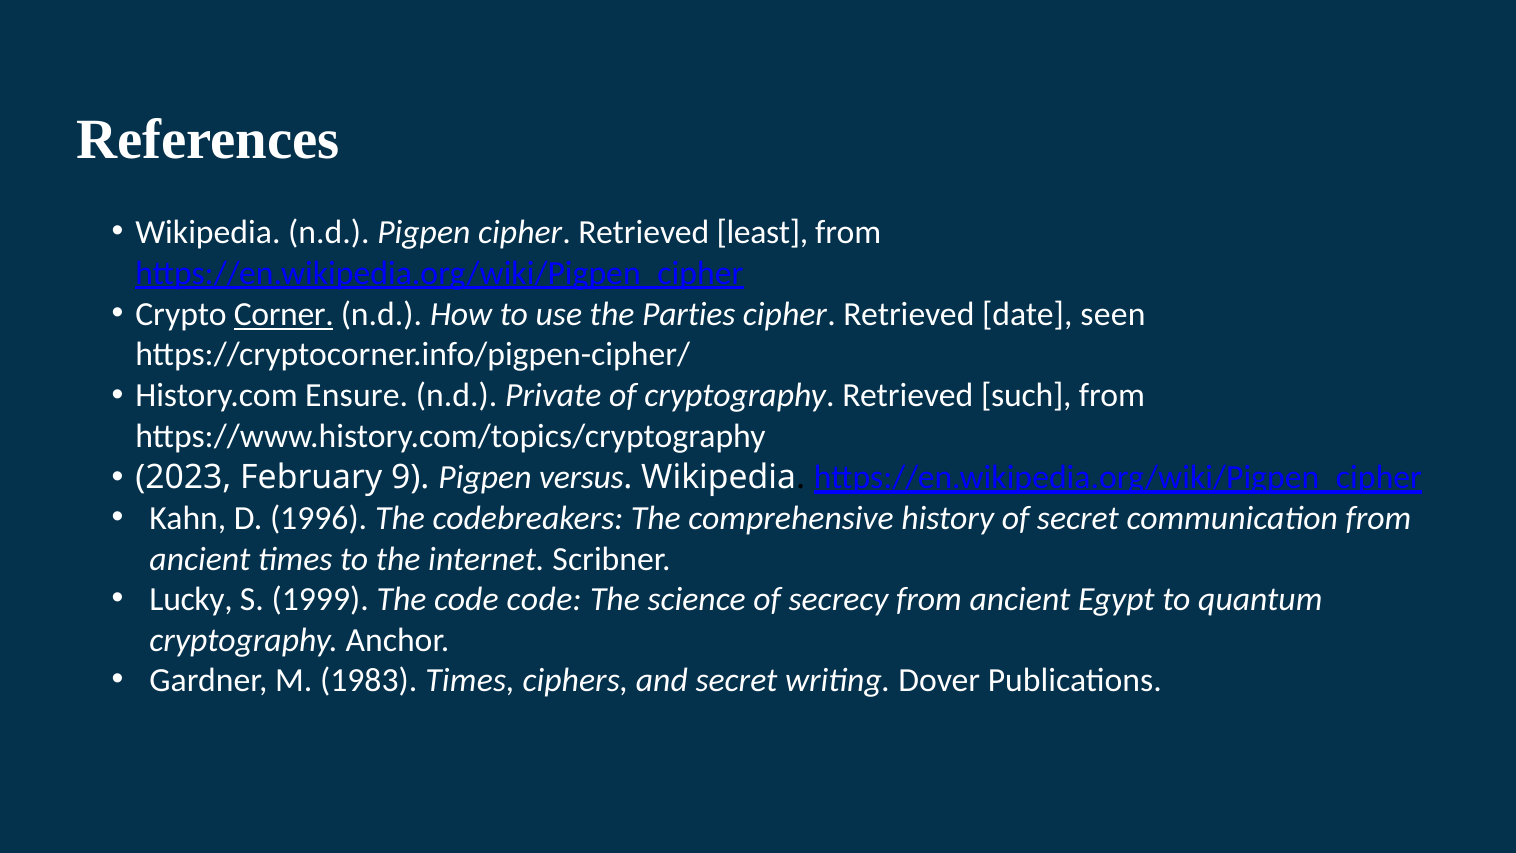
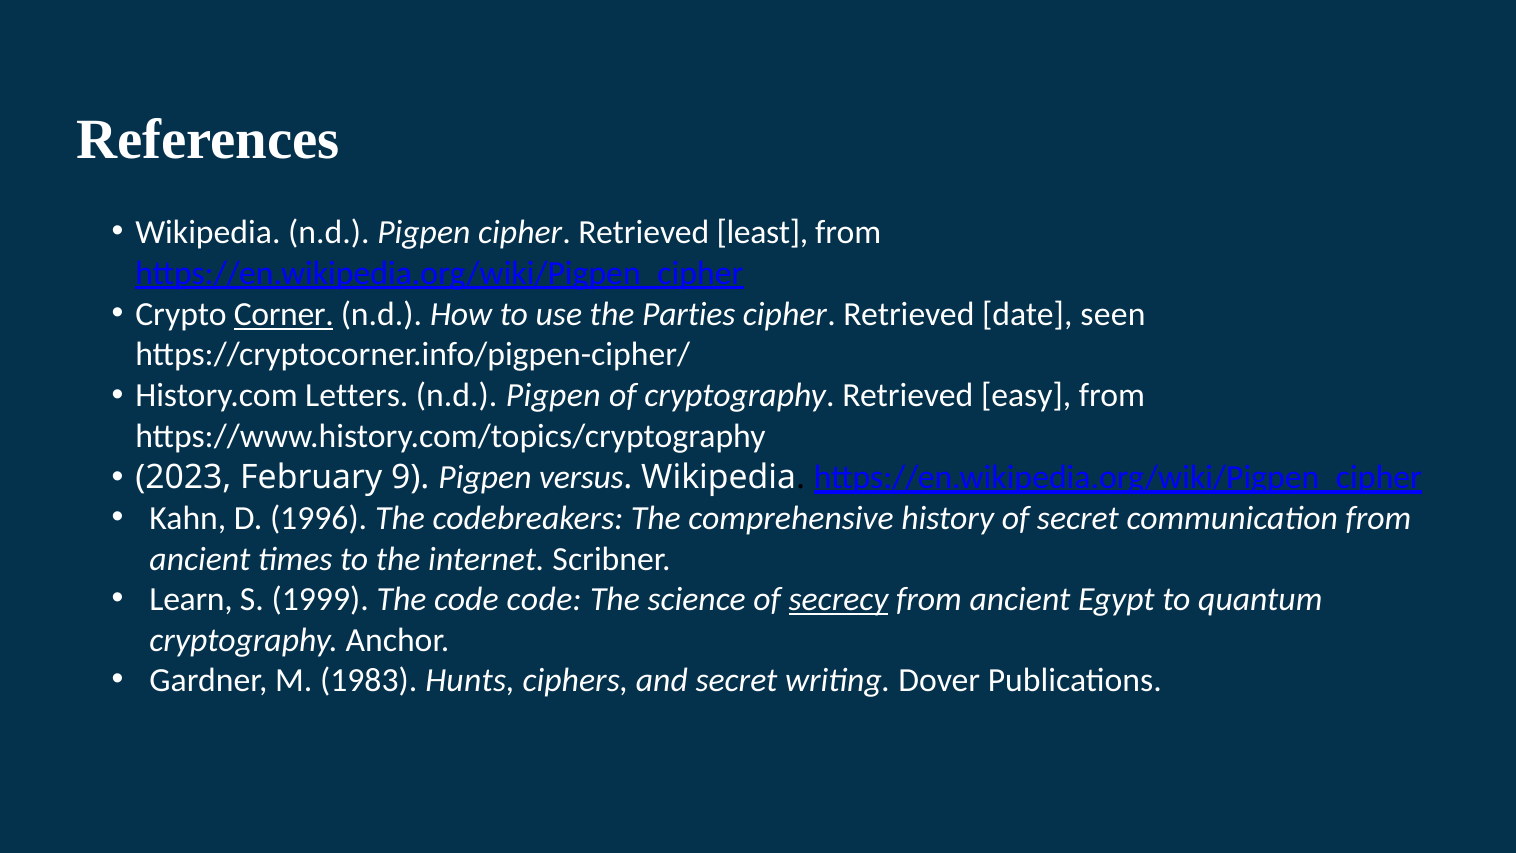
Ensure: Ensure -> Letters (357, 396)
Private: Private -> Pigpen (553, 396)
such: such -> easy (1026, 396)
Lucky: Lucky -> Learn (191, 599)
secrecy underline: none -> present (839, 599)
1983 Times: Times -> Hunts (470, 680)
